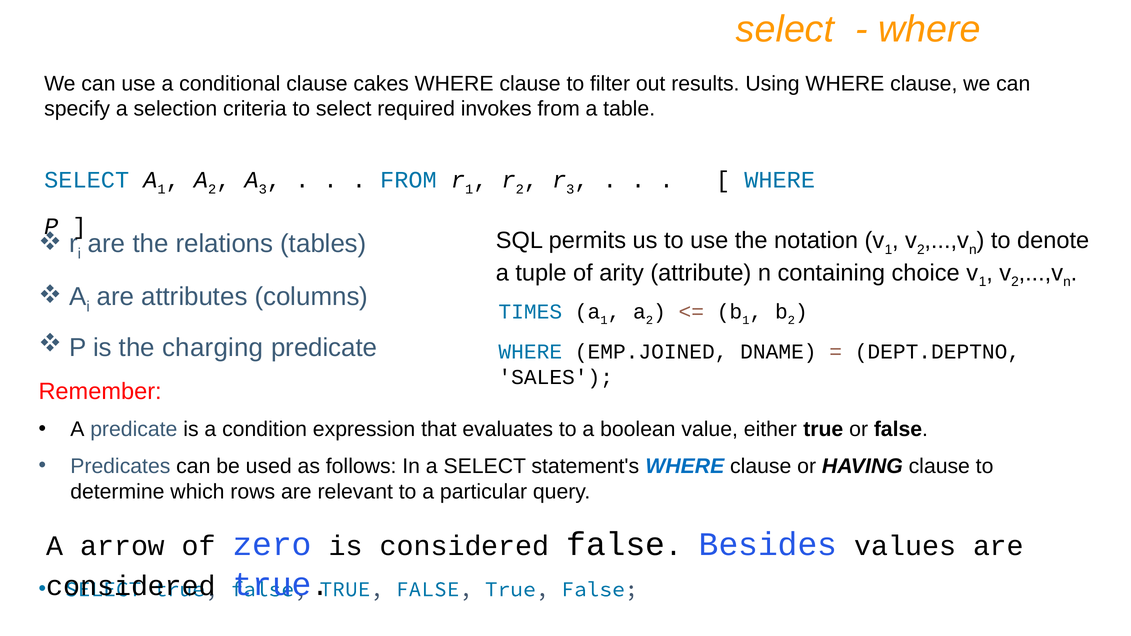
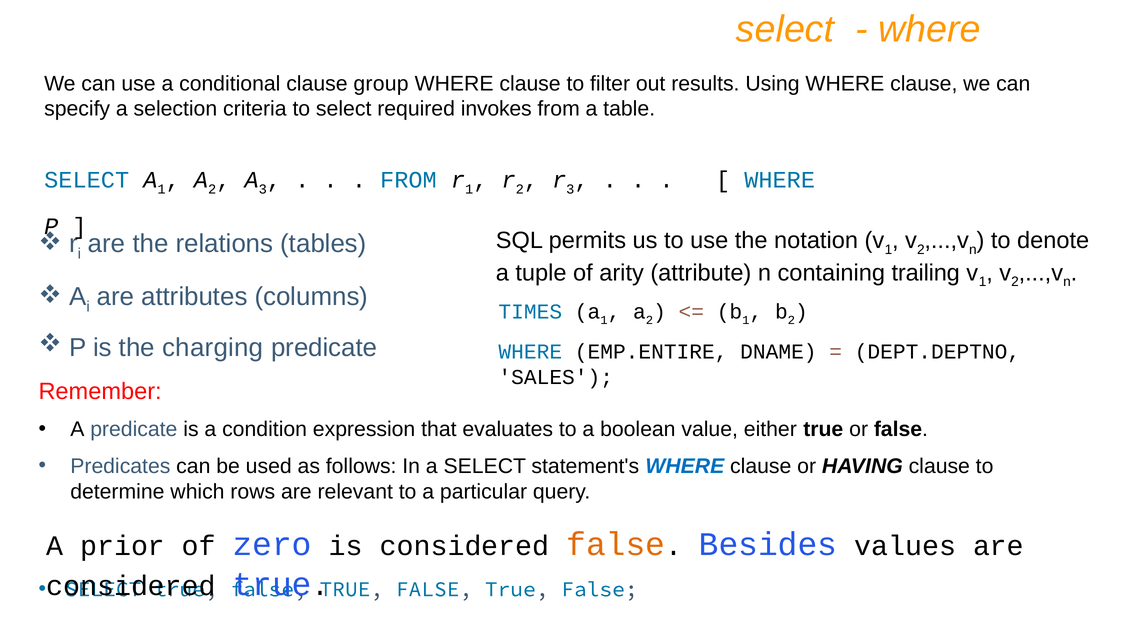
cakes: cakes -> group (381, 84)
choice: choice -> trailing (926, 273)
EMP.JOINED: EMP.JOINED -> EMP.ENTIRE (651, 352)
arrow: arrow -> prior (123, 546)
false colour: black -> orange (616, 545)
